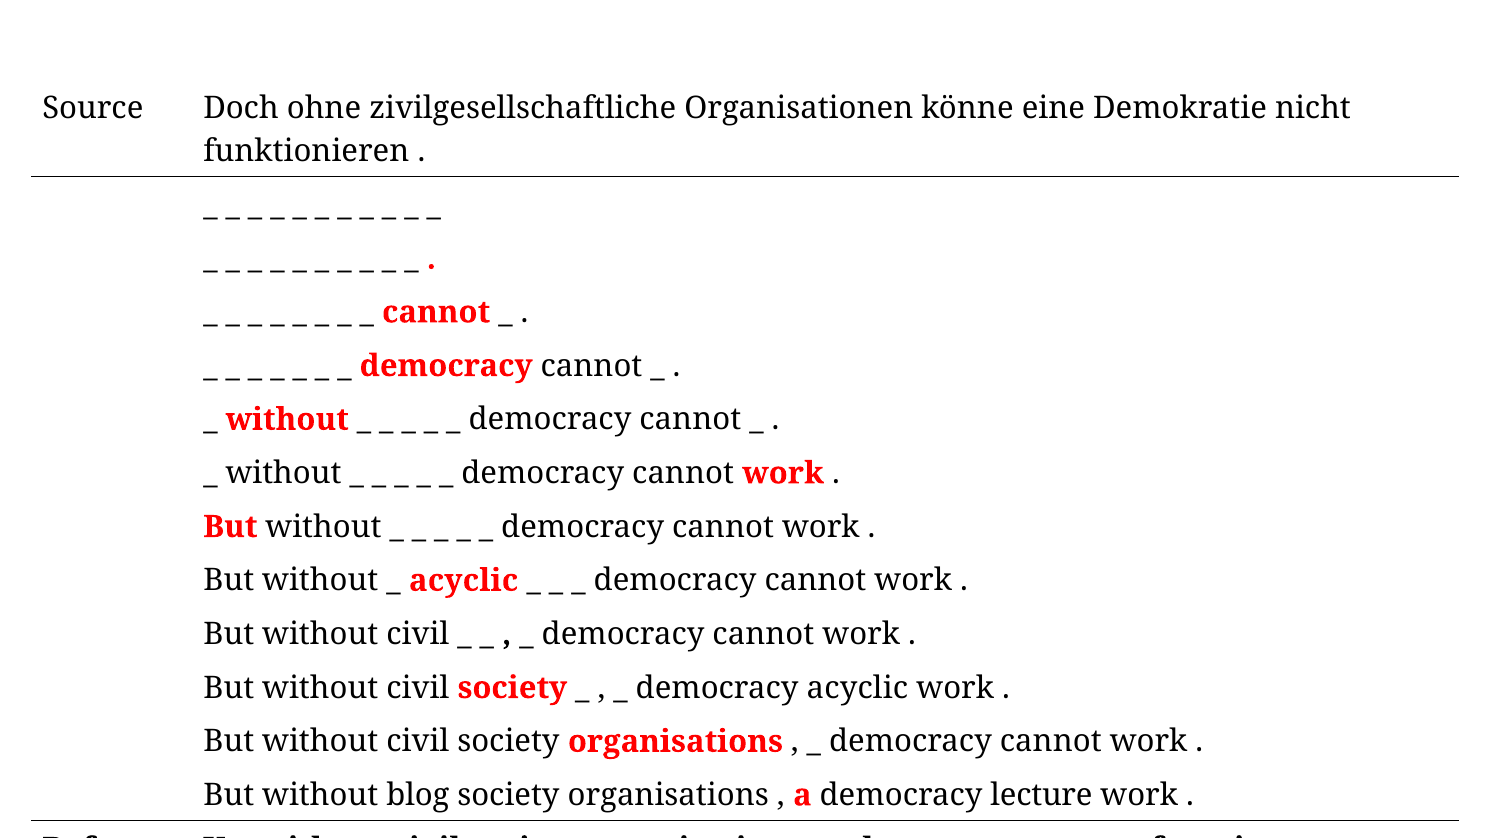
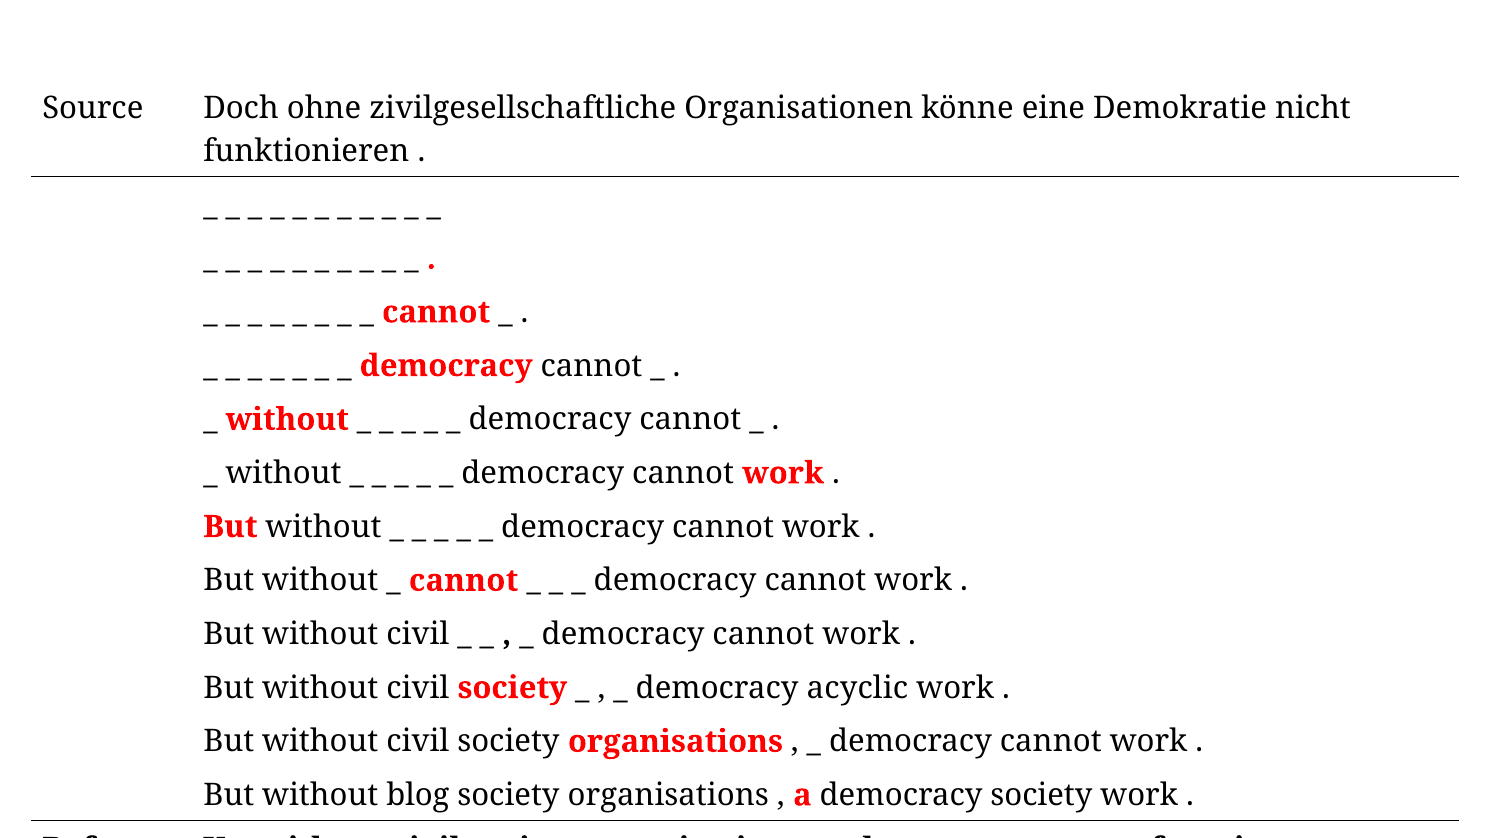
acyclic: acyclic -> cannot (464, 581)
democracy lecture: lecture -> society (1041, 795)
